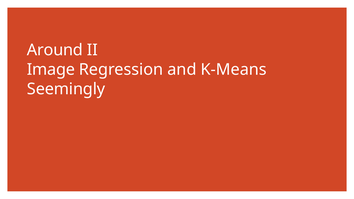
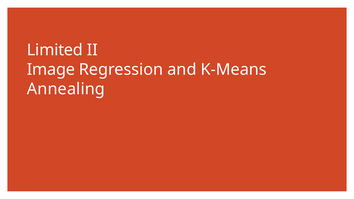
Around: Around -> Limited (55, 50)
Seemingly: Seemingly -> Annealing (66, 89)
